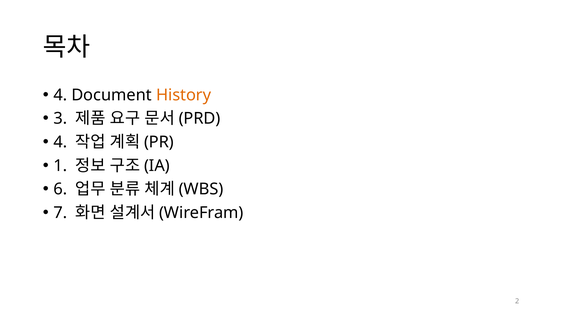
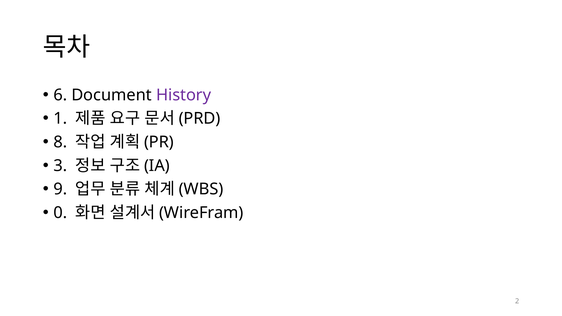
4: 4 -> 6 (60, 95)
History colour: orange -> purple (184, 95)
3: 3 -> 1 (60, 119)
4: 4 -> 8 (60, 142)
1: 1 -> 3 (60, 166)
6: 6 -> 9 (60, 189)
7: 7 -> 0 (60, 213)
